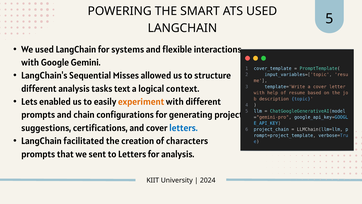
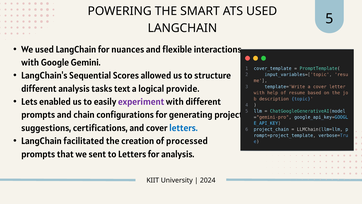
systems: systems -> nuances (128, 49)
Misses: Misses -> Scores (126, 76)
context: context -> provide (183, 89)
experiment colour: orange -> purple (141, 102)
characters: characters -> processed (187, 141)
